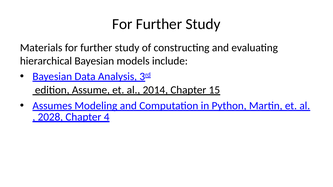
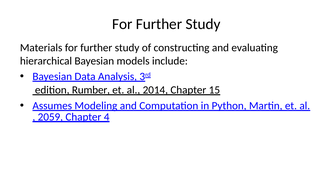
Assume: Assume -> Rumber (91, 90)
2028: 2028 -> 2059 (50, 117)
